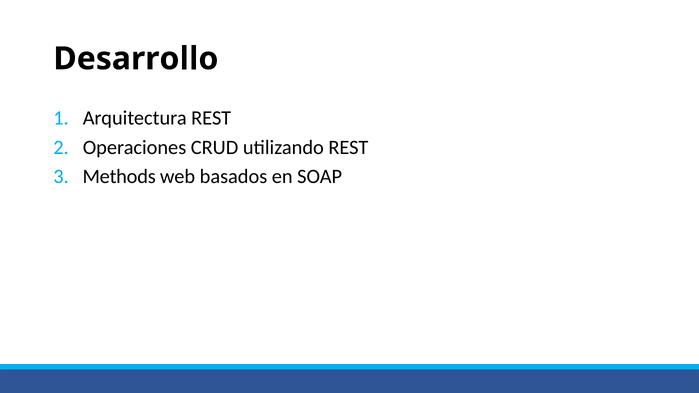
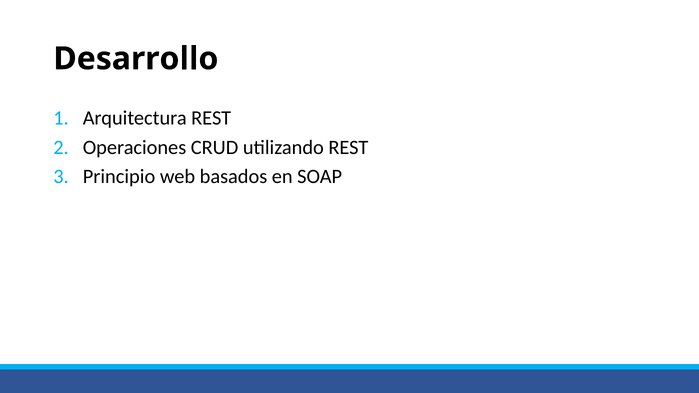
Methods: Methods -> Principio (119, 177)
